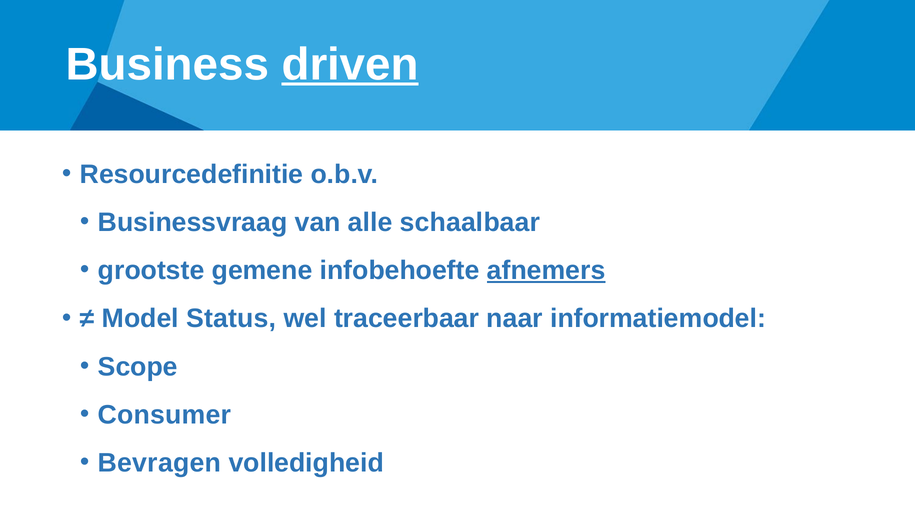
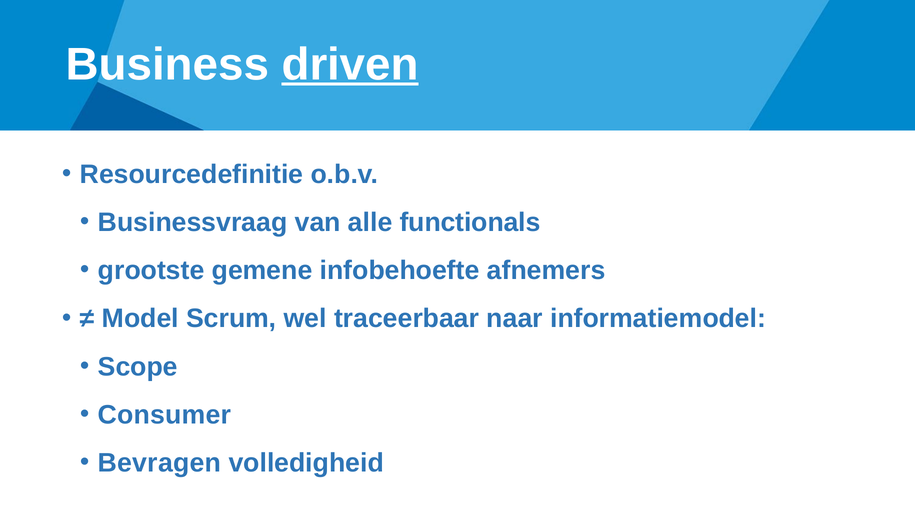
schaalbaar: schaalbaar -> functionals (470, 222)
afnemers underline: present -> none (546, 270)
Status: Status -> Scrum (231, 318)
